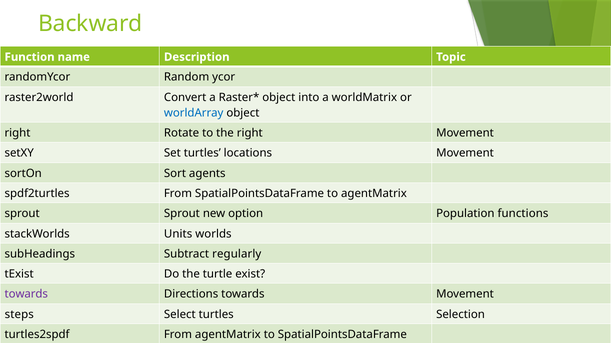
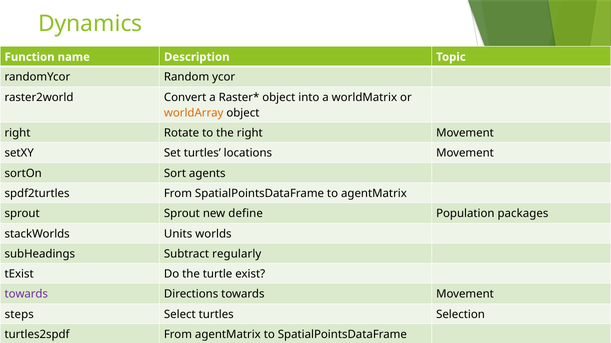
Backward: Backward -> Dynamics (90, 24)
worldArray colour: blue -> orange (194, 113)
option: option -> define (246, 214)
functions: functions -> packages (523, 214)
